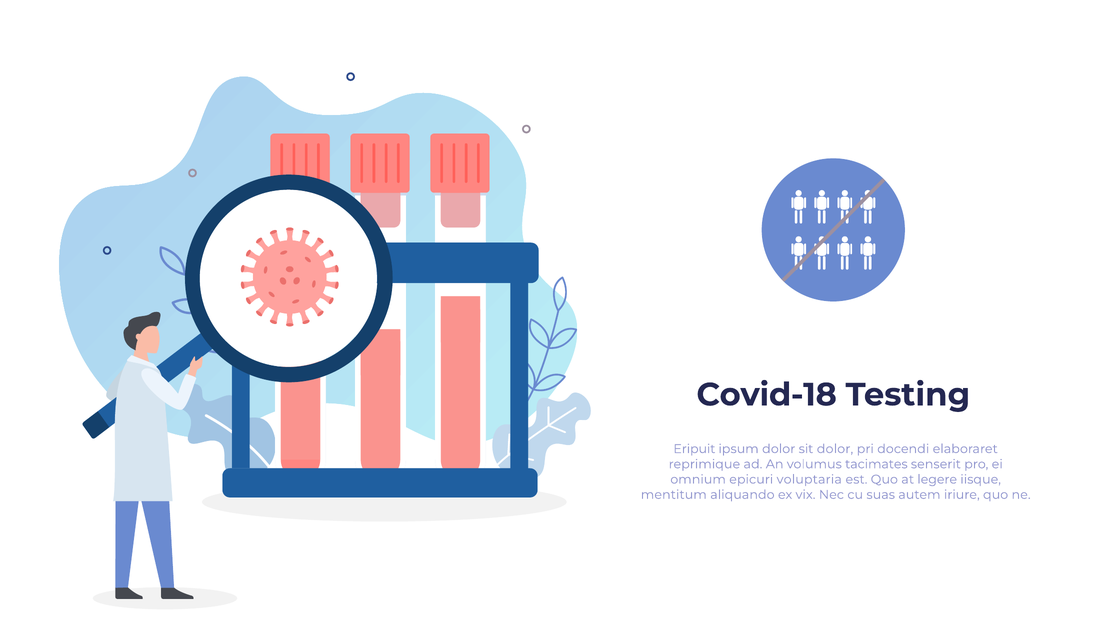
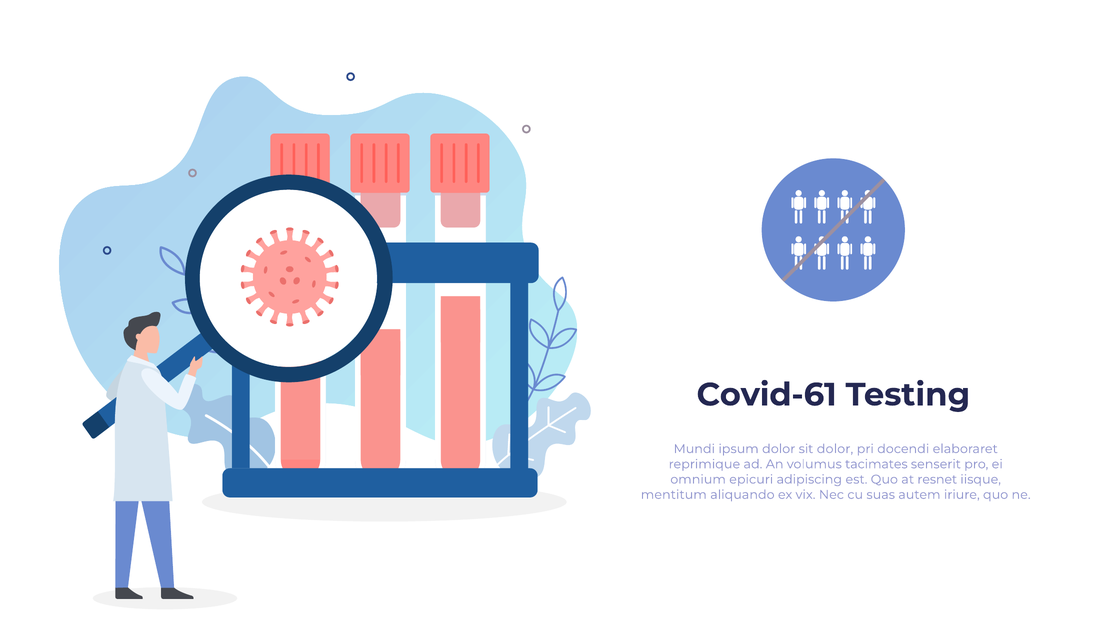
Covid-18: Covid-18 -> Covid-61 (767, 395)
Eripuit: Eripuit -> Mundi (694, 449)
voluptaria: voluptaria -> adipiscing (809, 480)
legere: legere -> resnet (937, 480)
